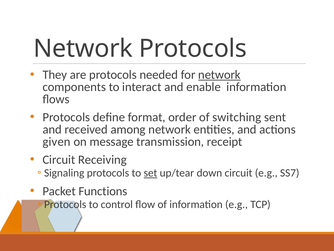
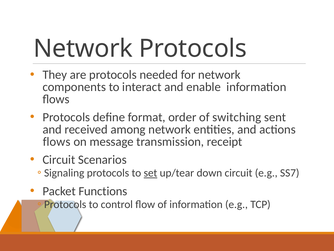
network underline: present -> none (219, 75)
given: given -> flows (57, 141)
Receiving: Receiving -> Scenarios (102, 159)
